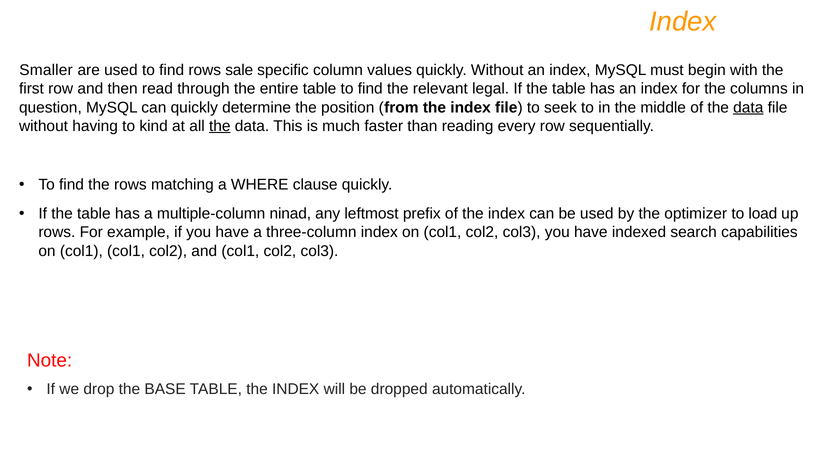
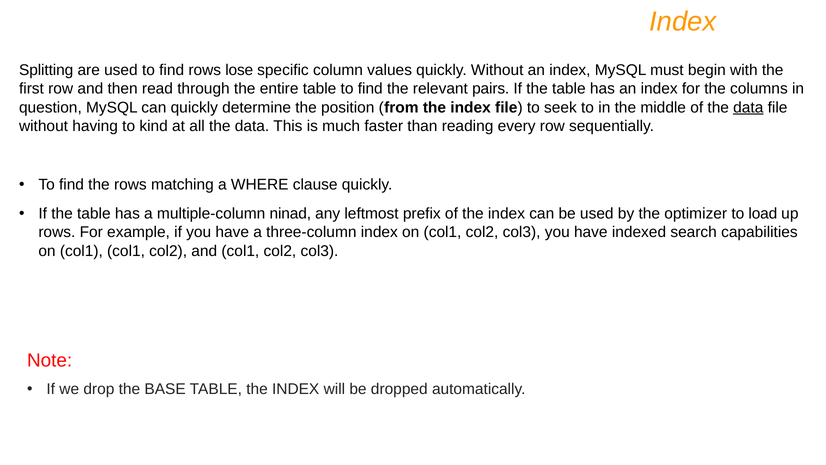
Smaller: Smaller -> Splitting (46, 70)
sale: sale -> lose (239, 70)
legal: legal -> pairs (491, 89)
the underline: present -> none (220, 126)
